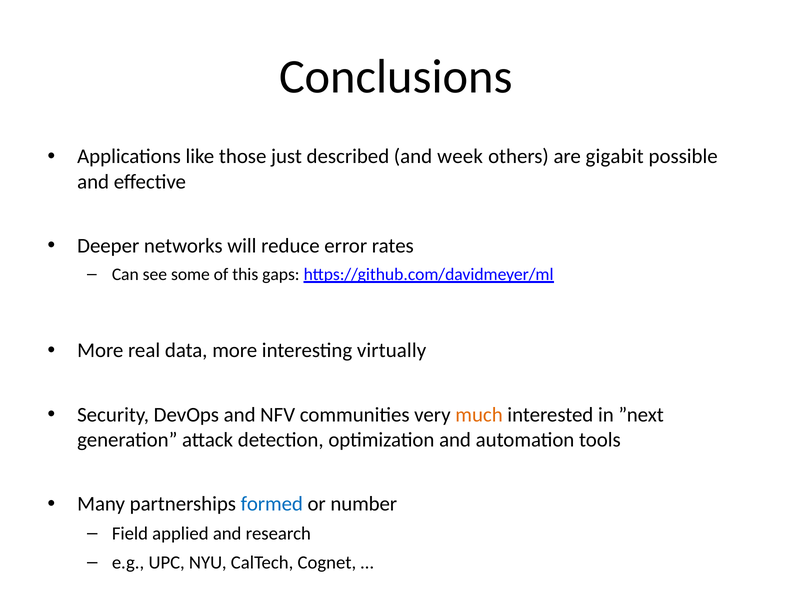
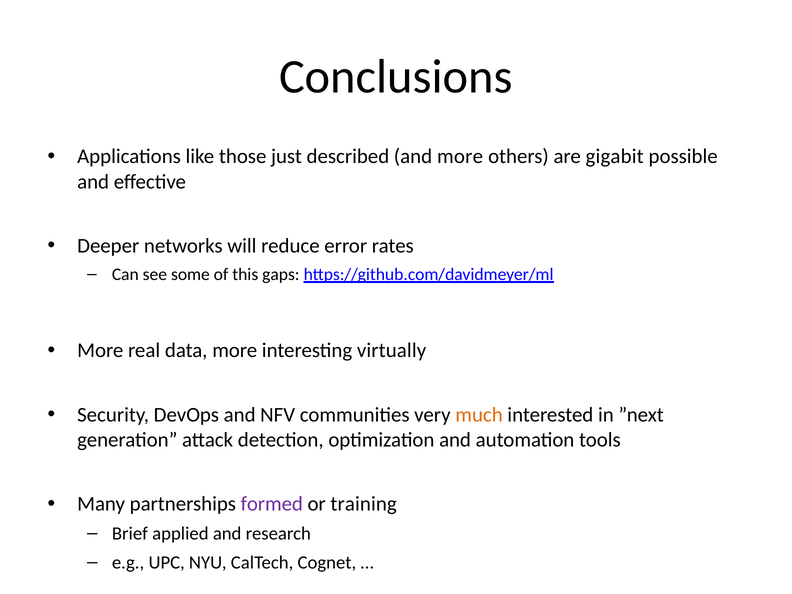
and week: week -> more (460, 157)
formed colour: blue -> purple (272, 504)
number: number -> training (364, 504)
Field: Field -> Brief (130, 534)
